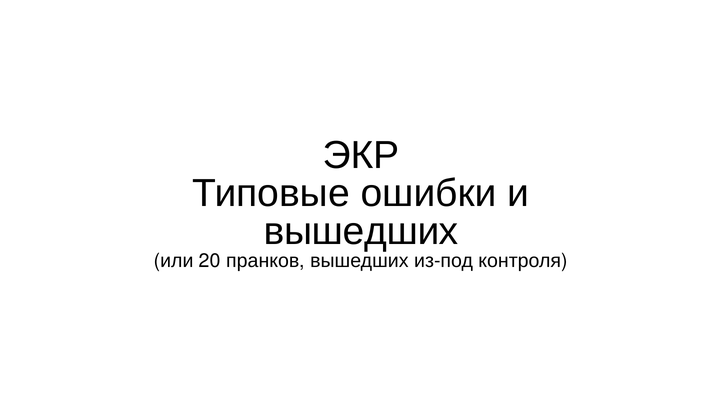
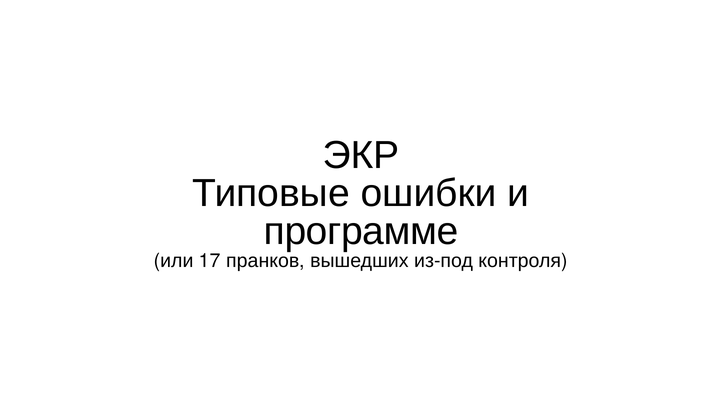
вышедших: вышедших -> программе (361, 232)
20: 20 -> 17 (210, 261)
